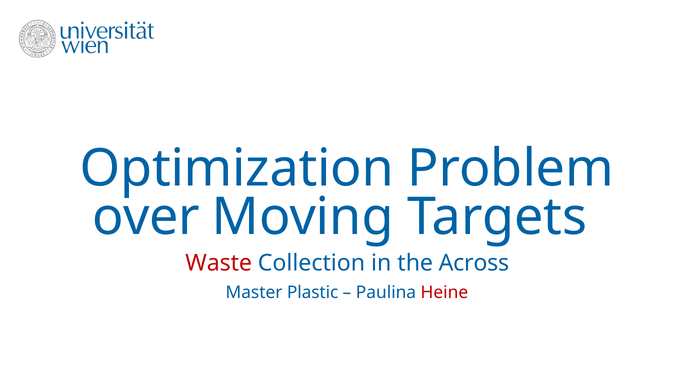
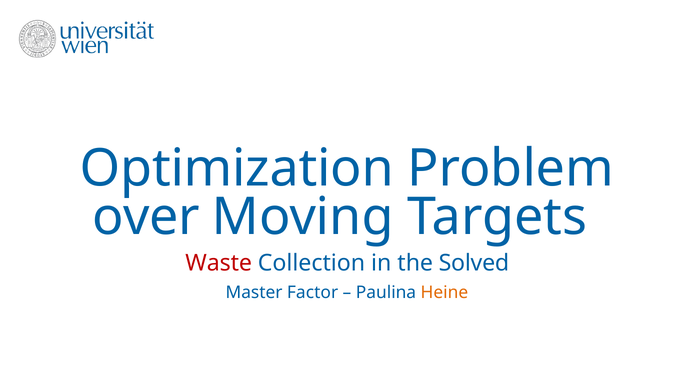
Across: Across -> Solved (474, 263)
Plastic: Plastic -> Factor (313, 292)
Heine colour: red -> orange (444, 292)
